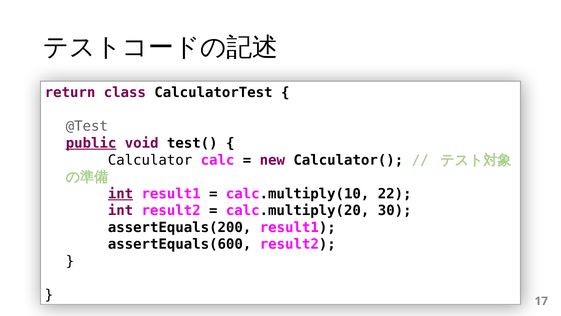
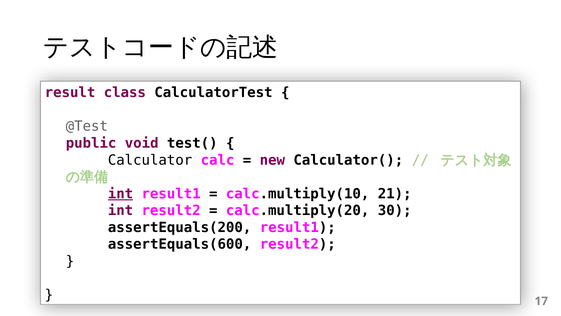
return: return -> result (70, 93)
public underline: present -> none (91, 143)
22: 22 -> 21 (395, 193)
